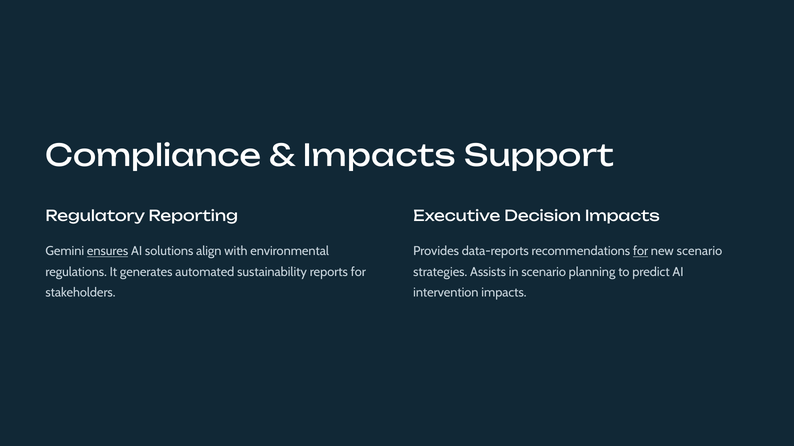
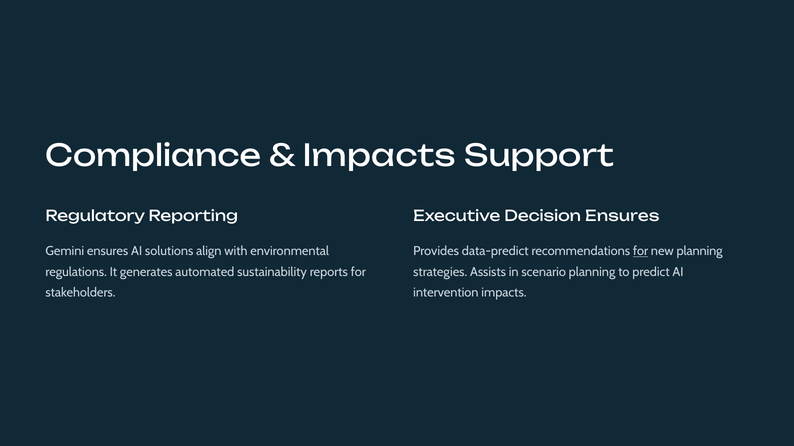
Decision Impacts: Impacts -> Ensures (622, 216)
ensures underline: present -> none (108, 252)
data-reports: data-reports -> data-predict (495, 252)
new scenario: scenario -> planning (700, 252)
